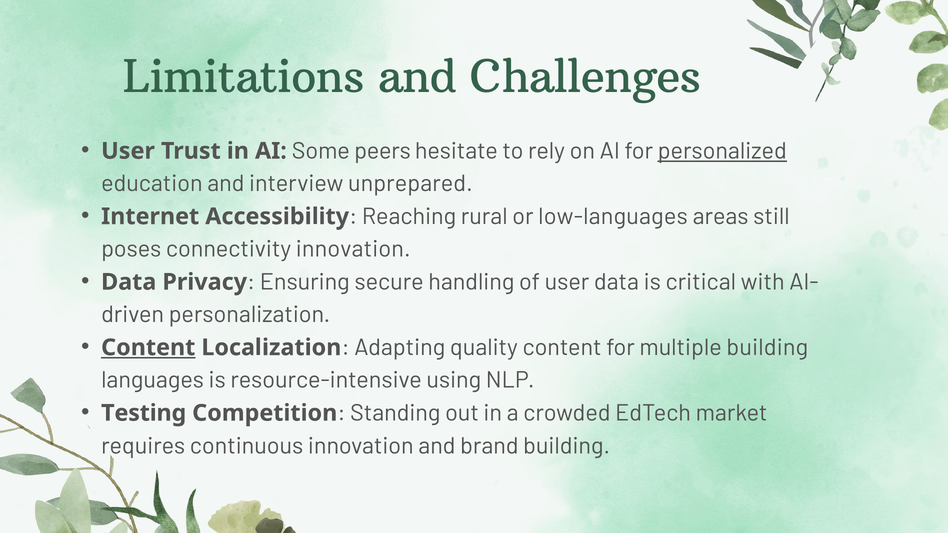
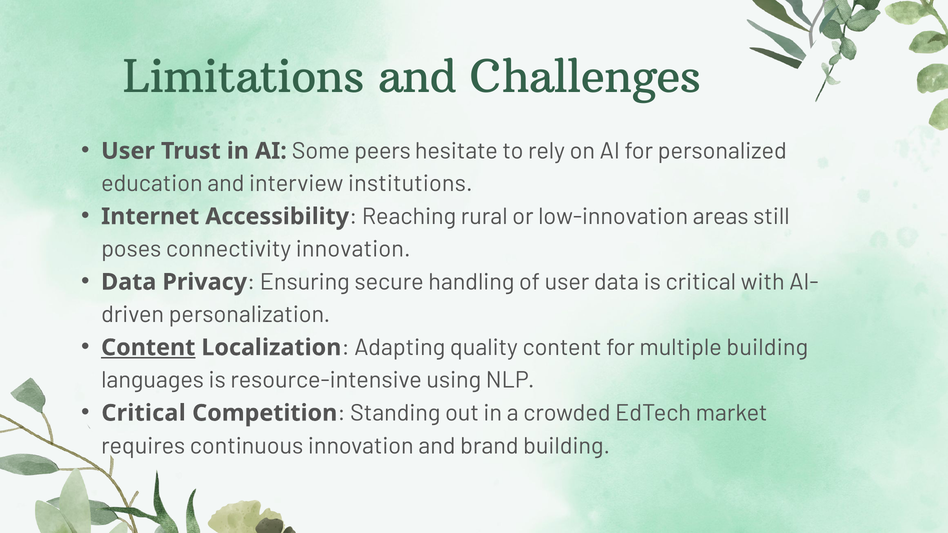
personalized underline: present -> none (722, 151)
unprepared: unprepared -> institutions (410, 184)
low-languages: low-languages -> low-innovation (613, 217)
Testing: Testing -> Critical (143, 413)
